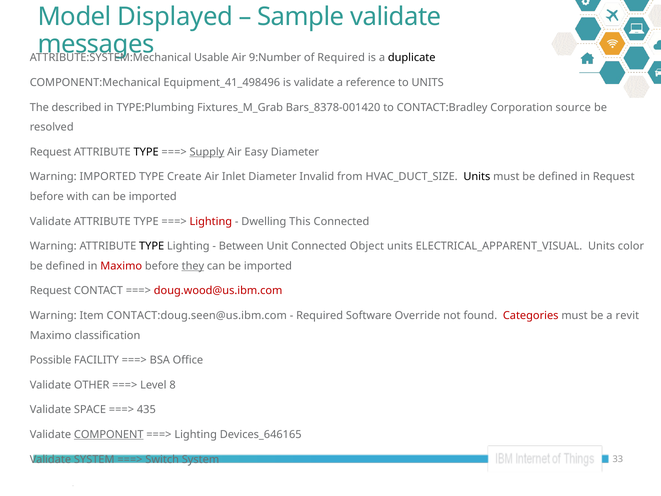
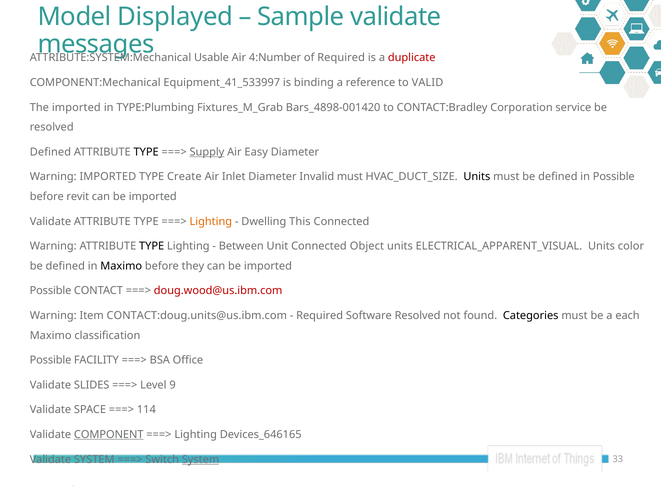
9:Number: 9:Number -> 4:Number (275, 58)
duplicate colour: black -> red (412, 58)
Equipment_41_498496: Equipment_41_498496 -> Equipment_41_533997 (222, 83)
is validate: validate -> binding (314, 83)
to UNITS: UNITS -> VALID (428, 83)
The described: described -> imported (76, 107)
Bars_8378-001420: Bars_8378-001420 -> Bars_4898-001420 (333, 107)
source: source -> service (573, 107)
Request: Request -> Defined (50, 152)
Invalid from: from -> must (350, 177)
in Request: Request -> Possible (614, 177)
with: with -> revit (78, 197)
Lighting colour: red -> orange (211, 221)
Maximo colour: red -> black (121, 266)
they underline: present -> none (193, 266)
Request: Request -> Possible (51, 291)
CONTACT:doug.seen@us.ibm.com: CONTACT:doug.seen@us.ibm.com -> CONTACT:doug.units@us.ibm.com (197, 315)
Software Override: Override -> Resolved (418, 315)
Categories colour: red -> black (531, 315)
revit: revit -> each (627, 315)
OTHER: OTHER -> SLIDES (92, 385)
8: 8 -> 9 (173, 385)
435: 435 -> 114 (146, 410)
System underline: none -> present (201, 459)
